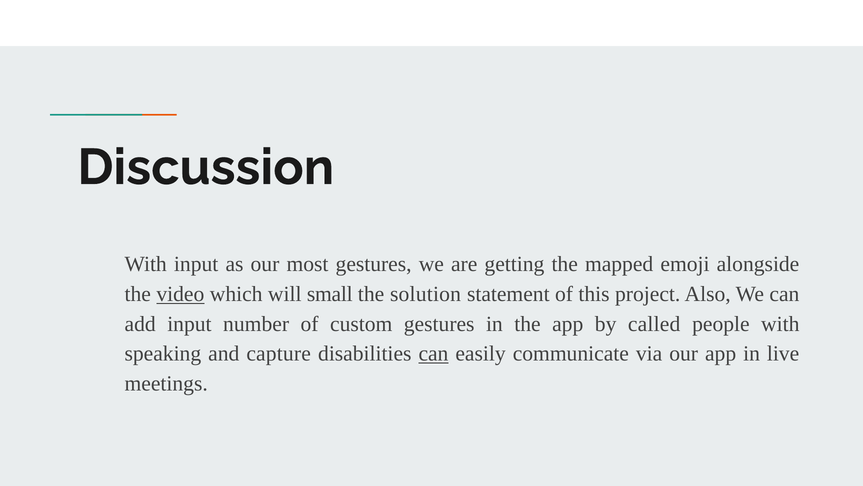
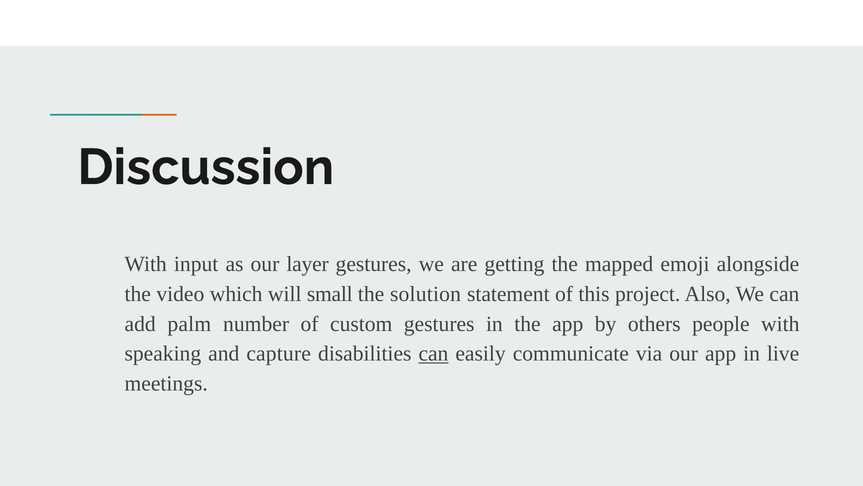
most: most -> layer (308, 264)
video underline: present -> none (180, 294)
add input: input -> palm (189, 324)
called: called -> others (654, 324)
